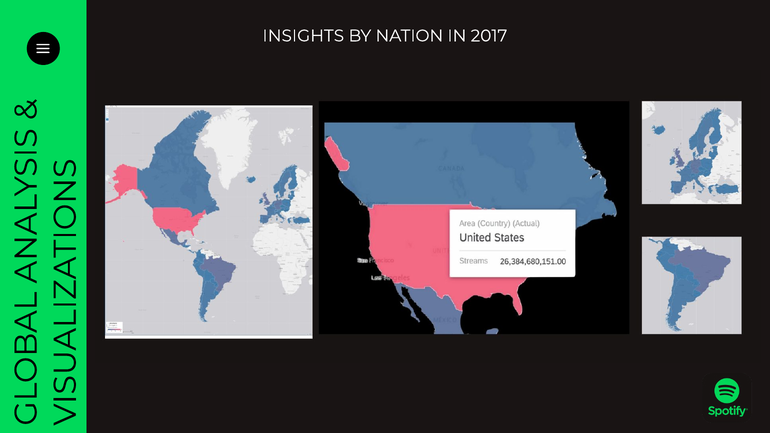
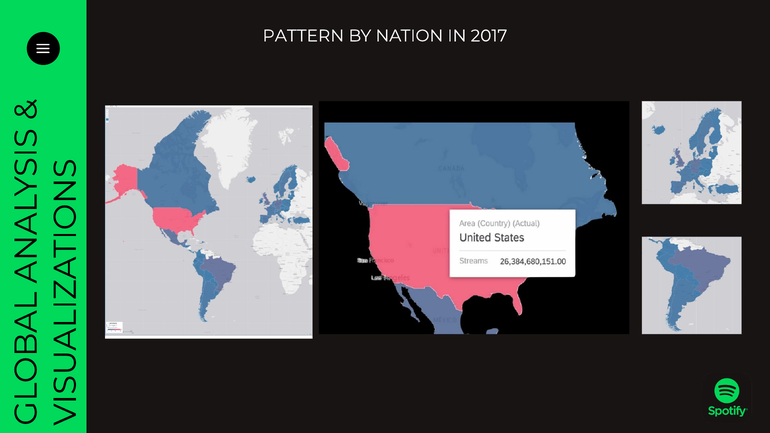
INSIGHTS: INSIGHTS -> PATTERN (303, 36)
